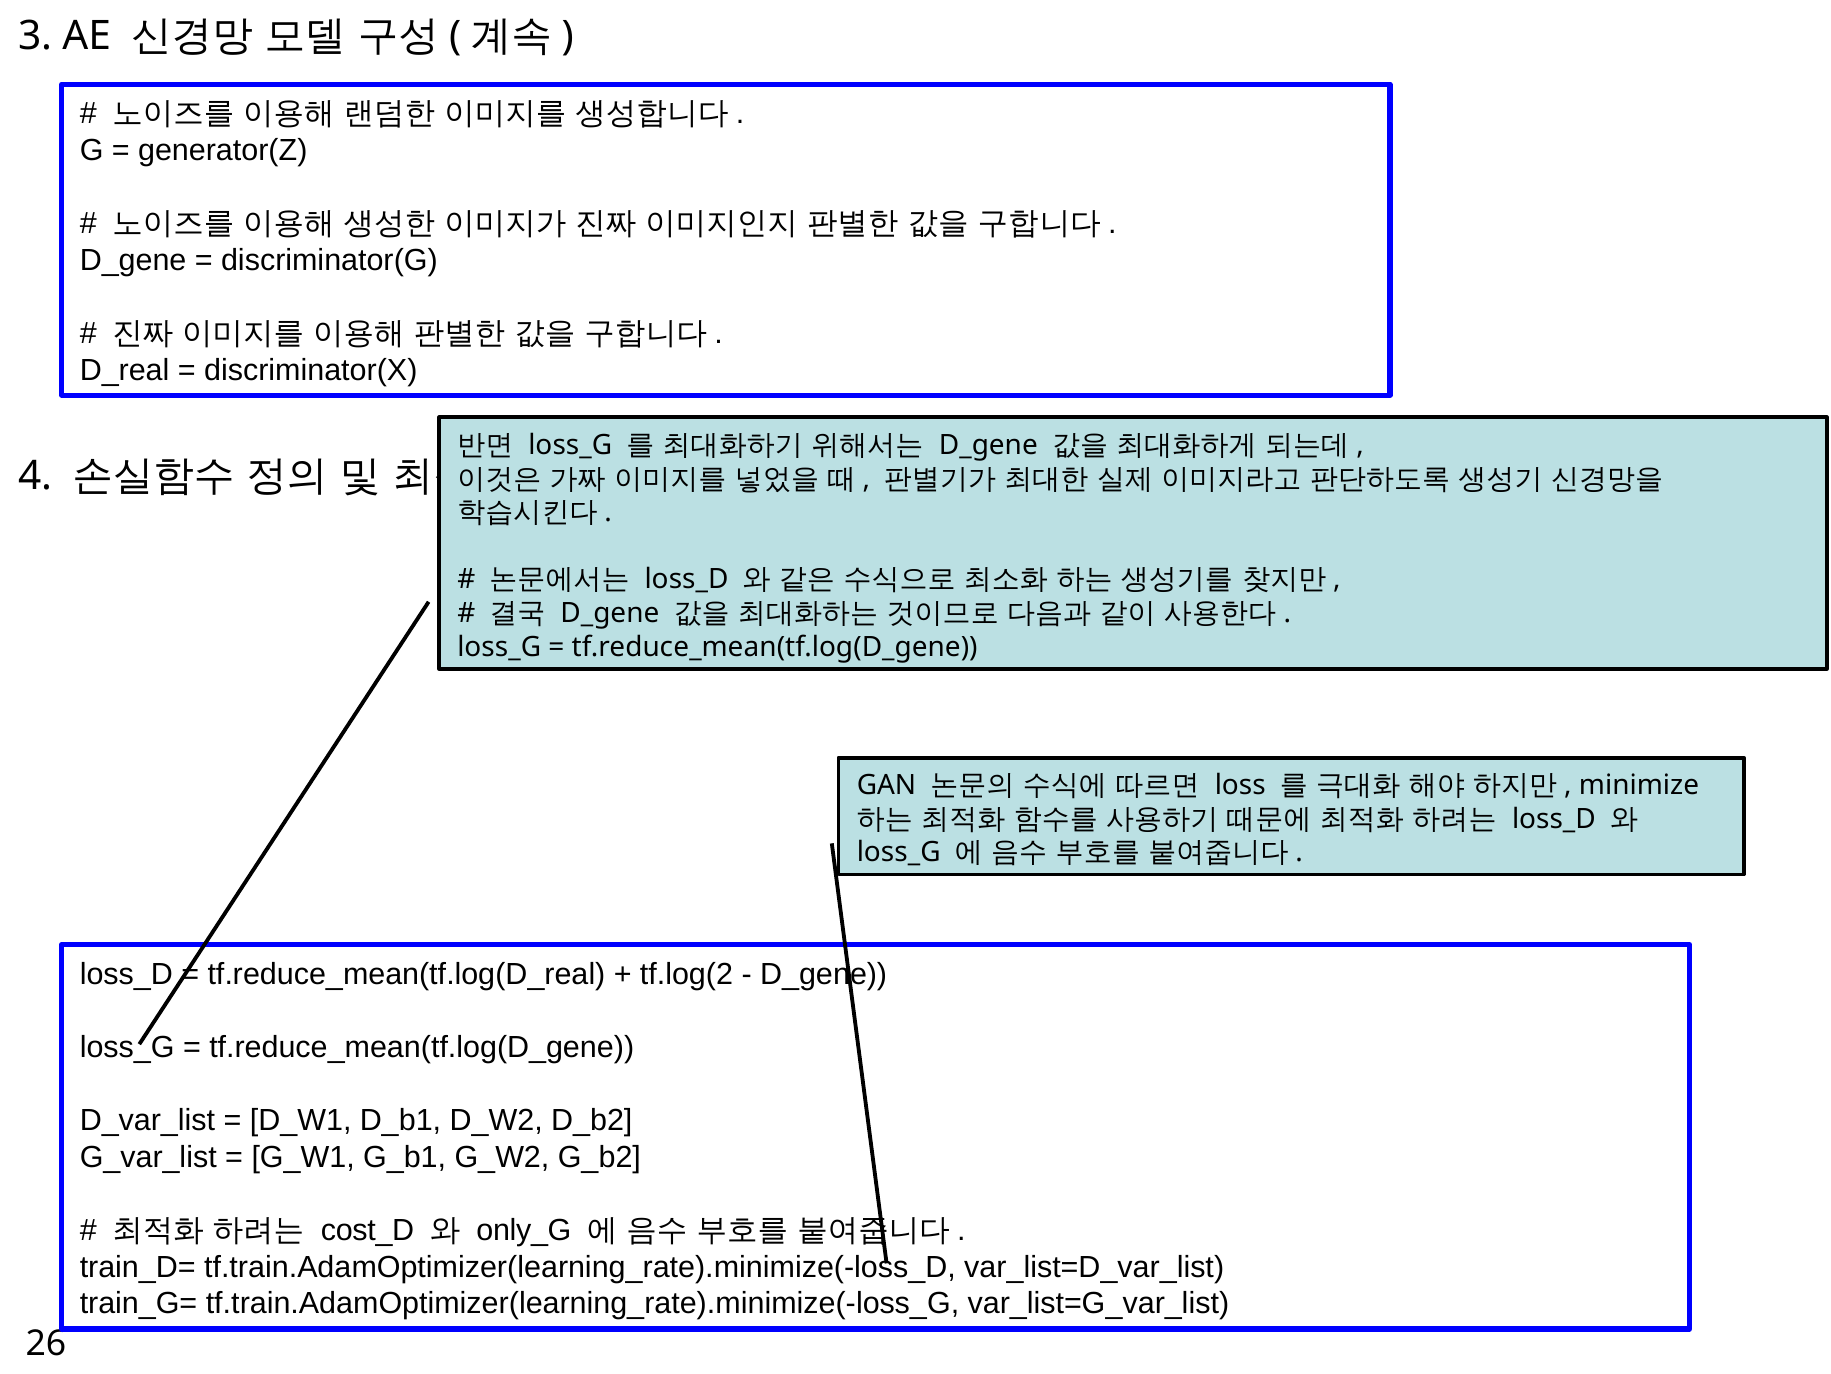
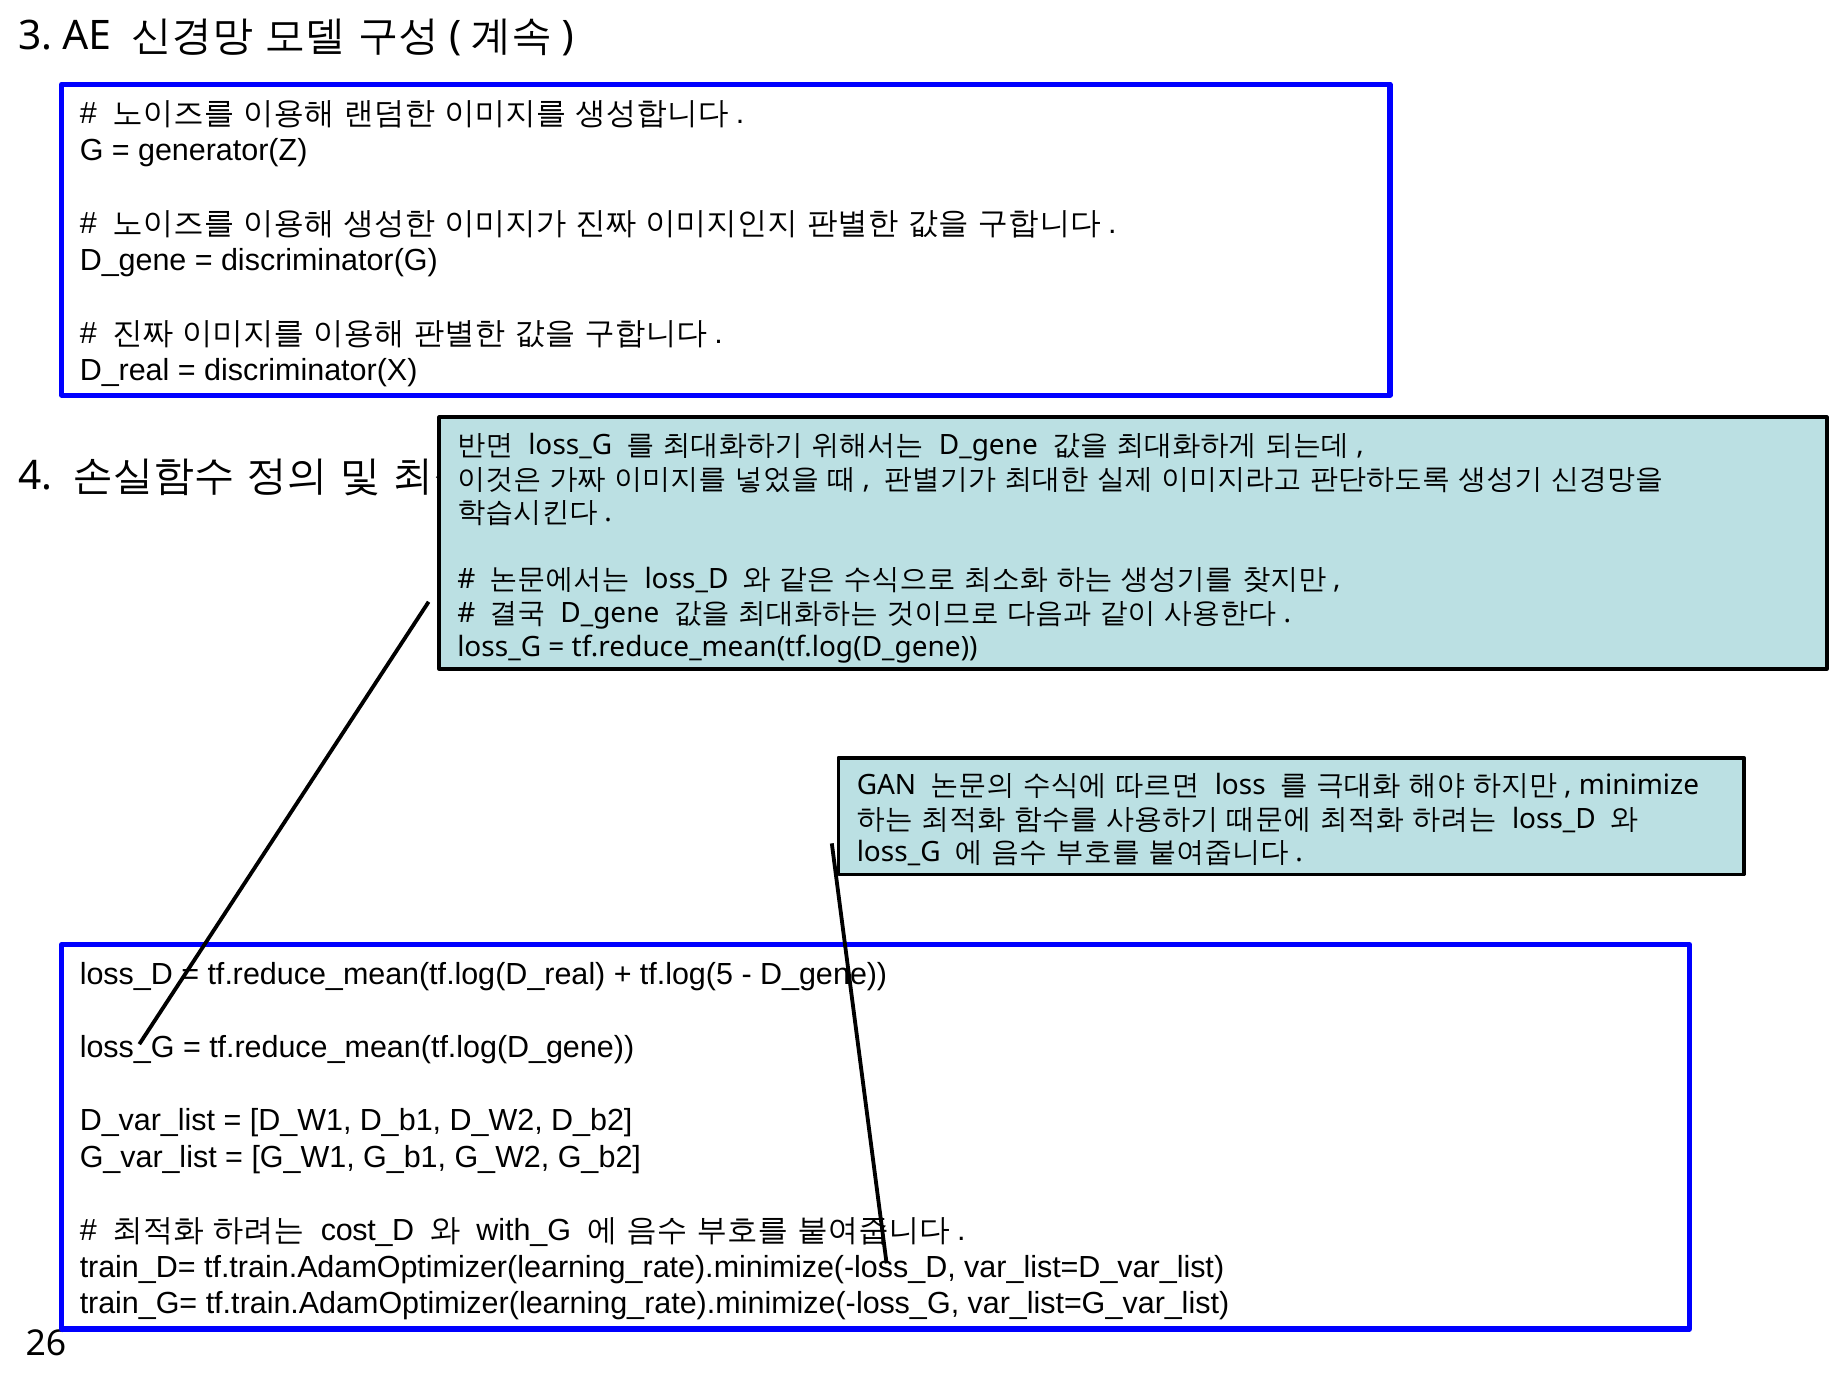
tf.log(2: tf.log(2 -> tf.log(5 (687, 974)
only_G: only_G -> with_G (524, 1230)
